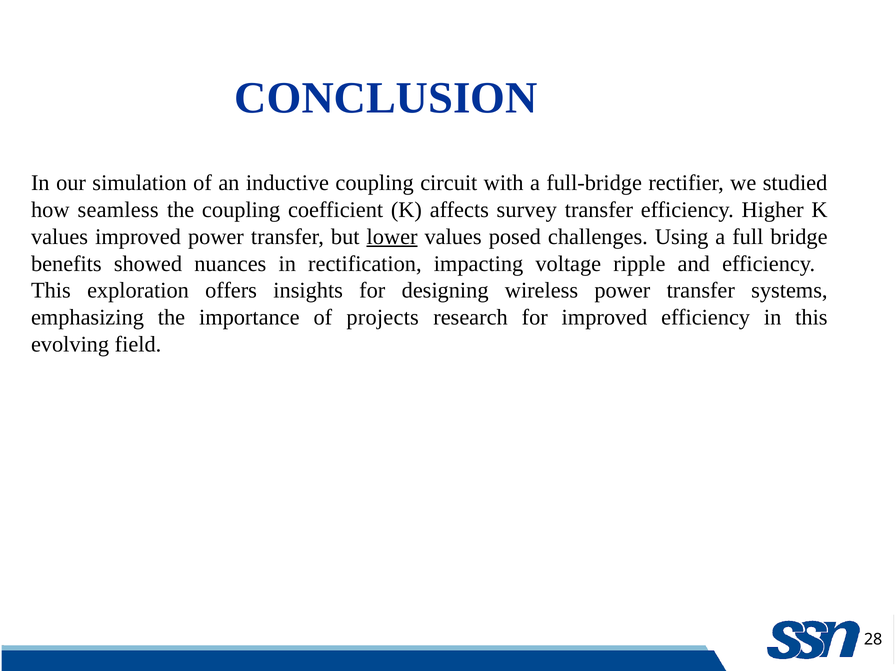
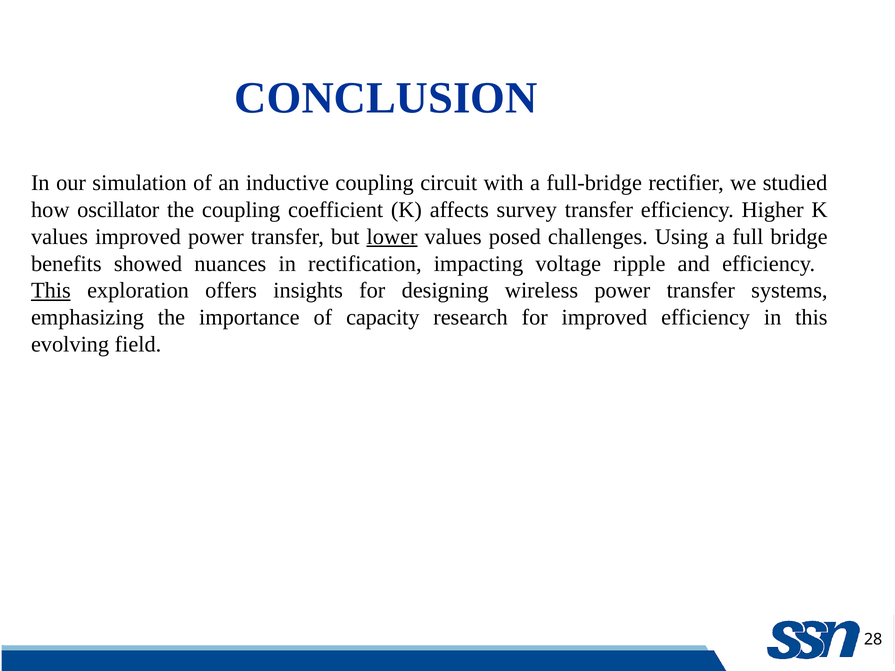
seamless: seamless -> oscillator (118, 210)
This underline: none -> present (51, 291)
projects: projects -> capacity (383, 317)
